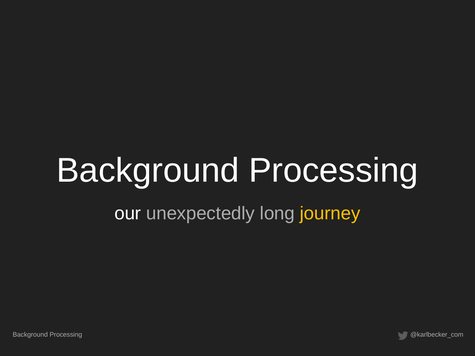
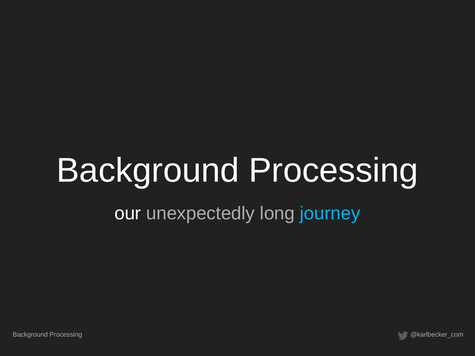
journey colour: yellow -> light blue (330, 213)
